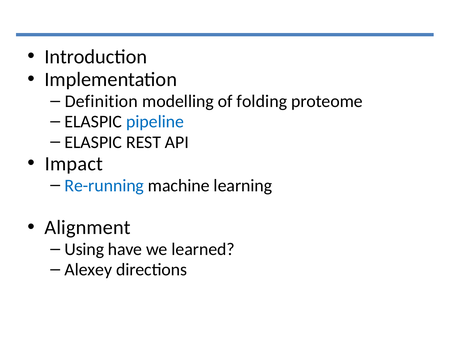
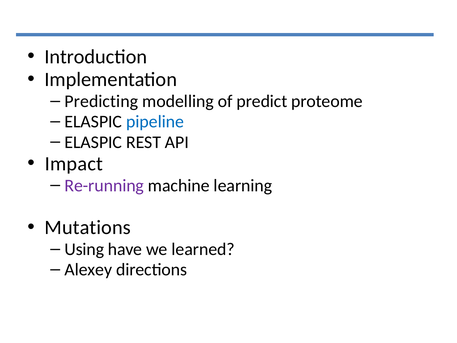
Definition: Definition -> Predicting (101, 101)
folding: folding -> predict (262, 101)
Re-running colour: blue -> purple (104, 185)
Alignment: Alignment -> Mutations (88, 227)
